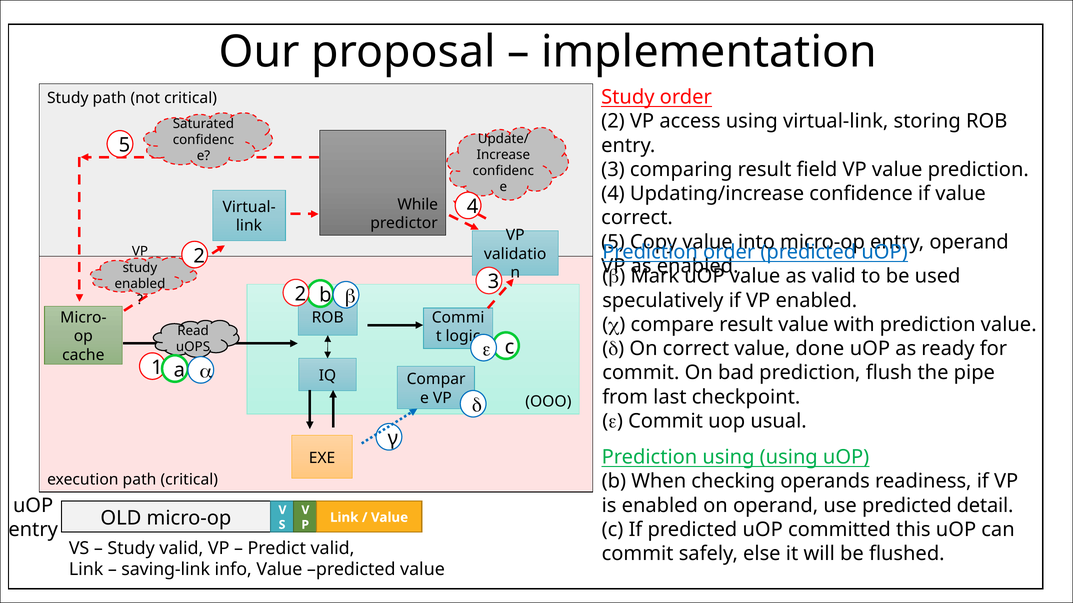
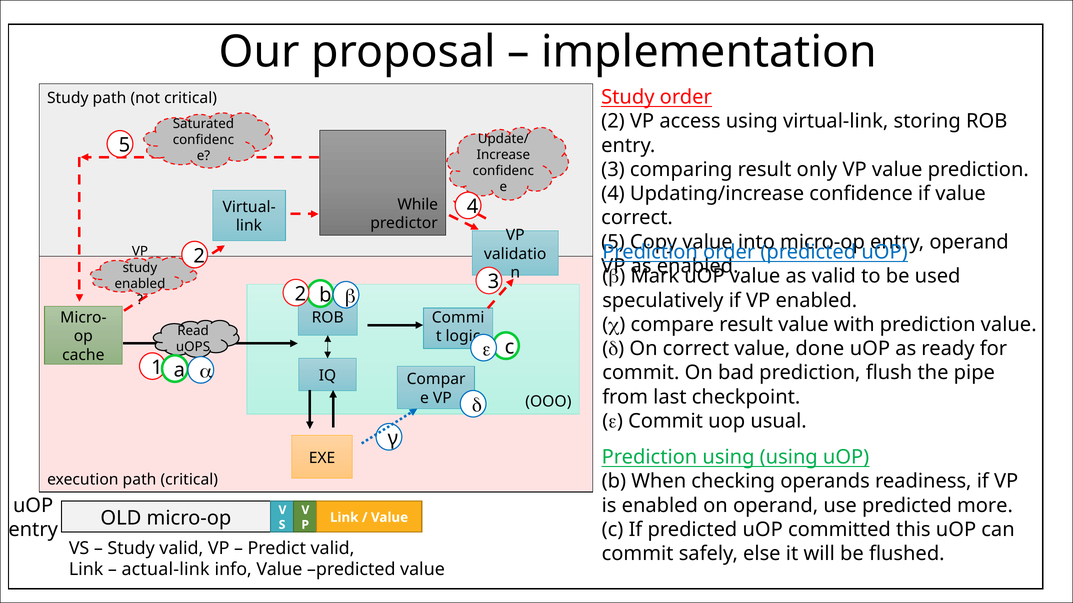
field: field -> only (817, 170)
detail: detail -> more (985, 506)
saving-link: saving-link -> actual-link (166, 570)
